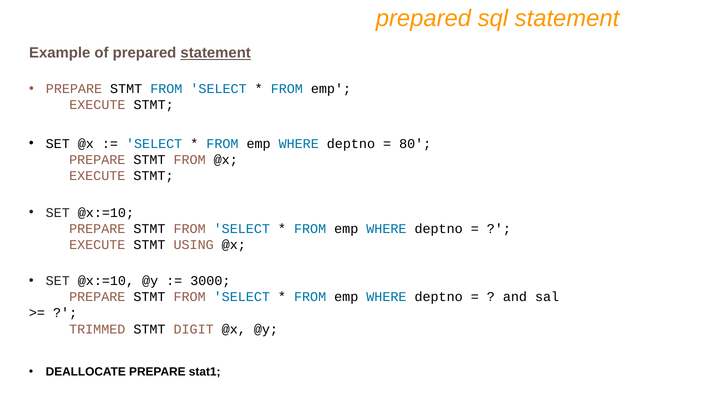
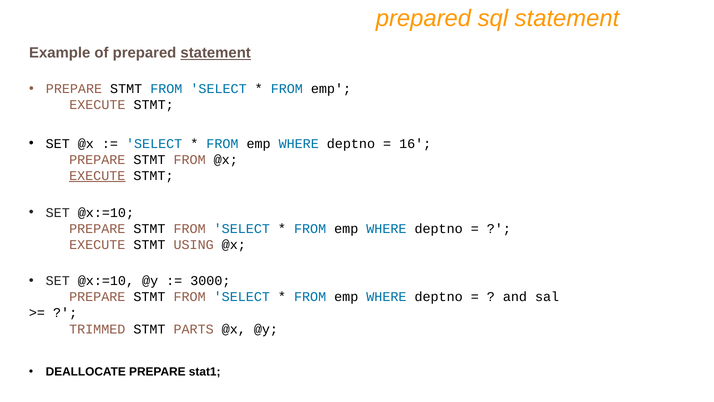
80: 80 -> 16 (415, 144)
EXECUTE underline: none -> present (97, 176)
DIGIT: DIGIT -> PARTS (194, 329)
